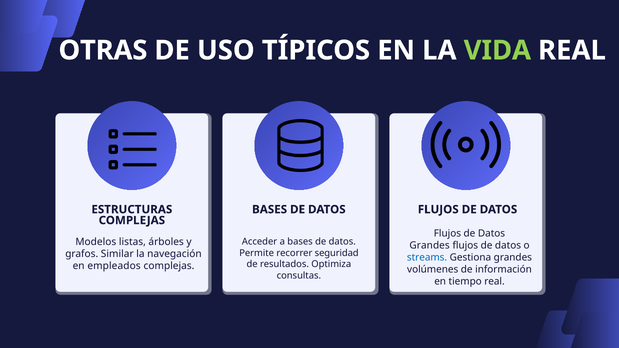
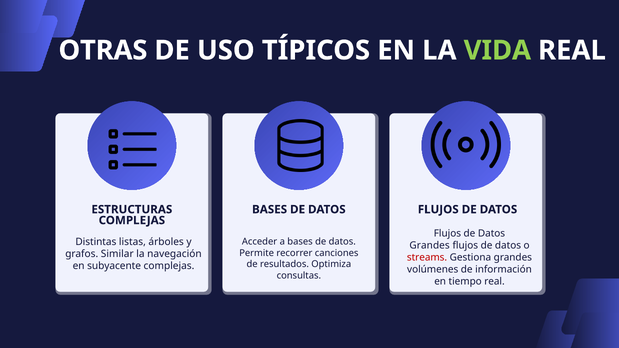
Modelos: Modelos -> Distintas (96, 242)
seguridad: seguridad -> canciones (337, 253)
streams colour: blue -> red (427, 258)
empleados: empleados -> subyacente (114, 266)
